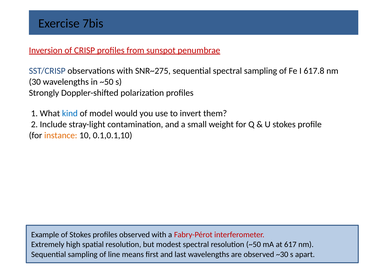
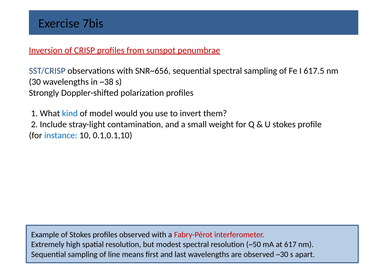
SNR~275: SNR~275 -> SNR~656 (153, 71)
617.8: 617.8 -> 617.5 (314, 71)
in ~50: ~50 -> ~38 (107, 82)
instance colour: orange -> blue (61, 135)
